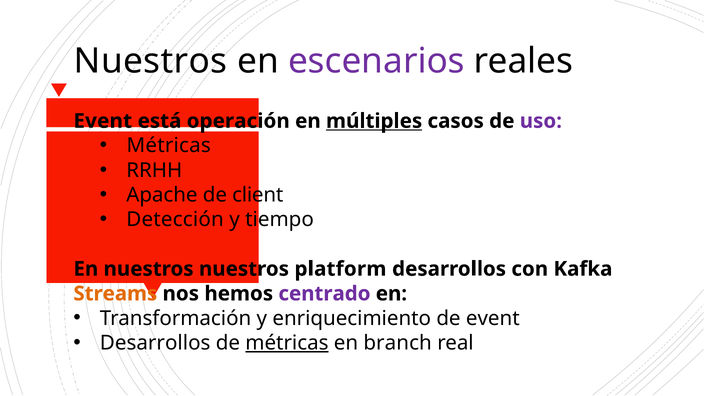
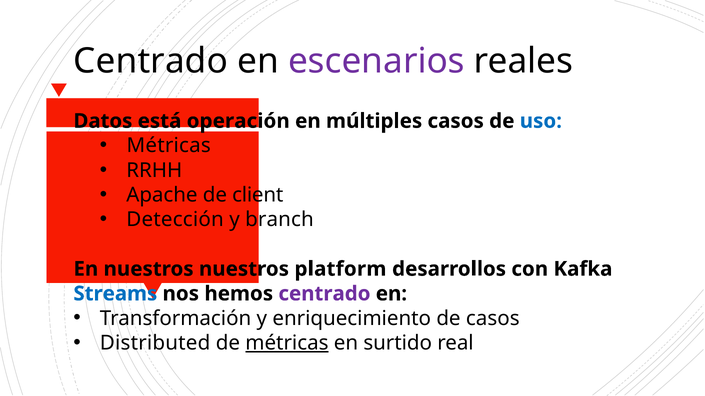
Nuestros: Nuestros -> Centrado (151, 61)
Event: Event -> Datos (103, 121)
múltiples underline: present -> none (374, 121)
uso colour: purple -> blue (541, 121)
tiempo: tiempo -> branch (279, 220)
Streams colour: orange -> blue (115, 294)
de event: event -> casos (493, 319)
Desarrollos: Desarrollos -> Distributed (155, 343)
branch: branch -> surtido (398, 343)
